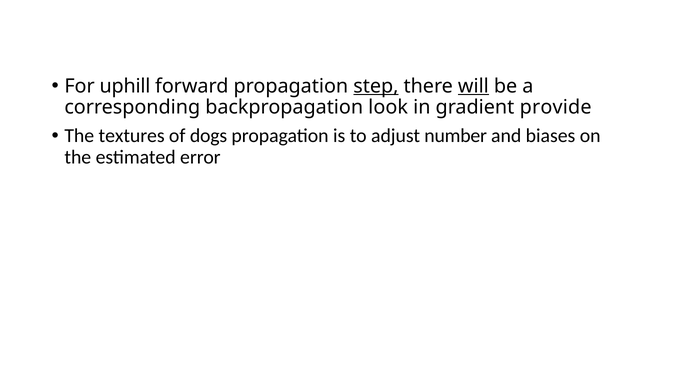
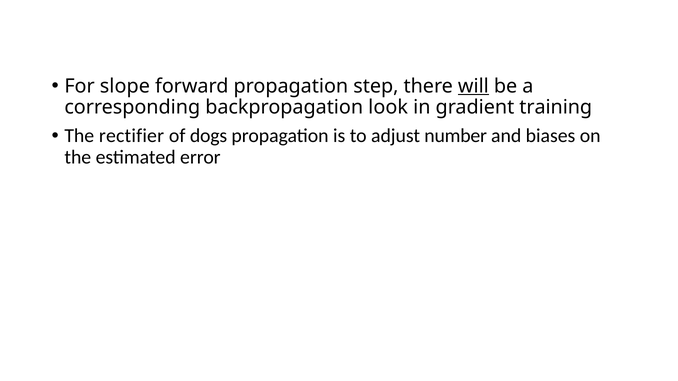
uphill: uphill -> slope (125, 86)
step underline: present -> none (376, 86)
provide: provide -> training (556, 108)
textures: textures -> rectifier (131, 136)
